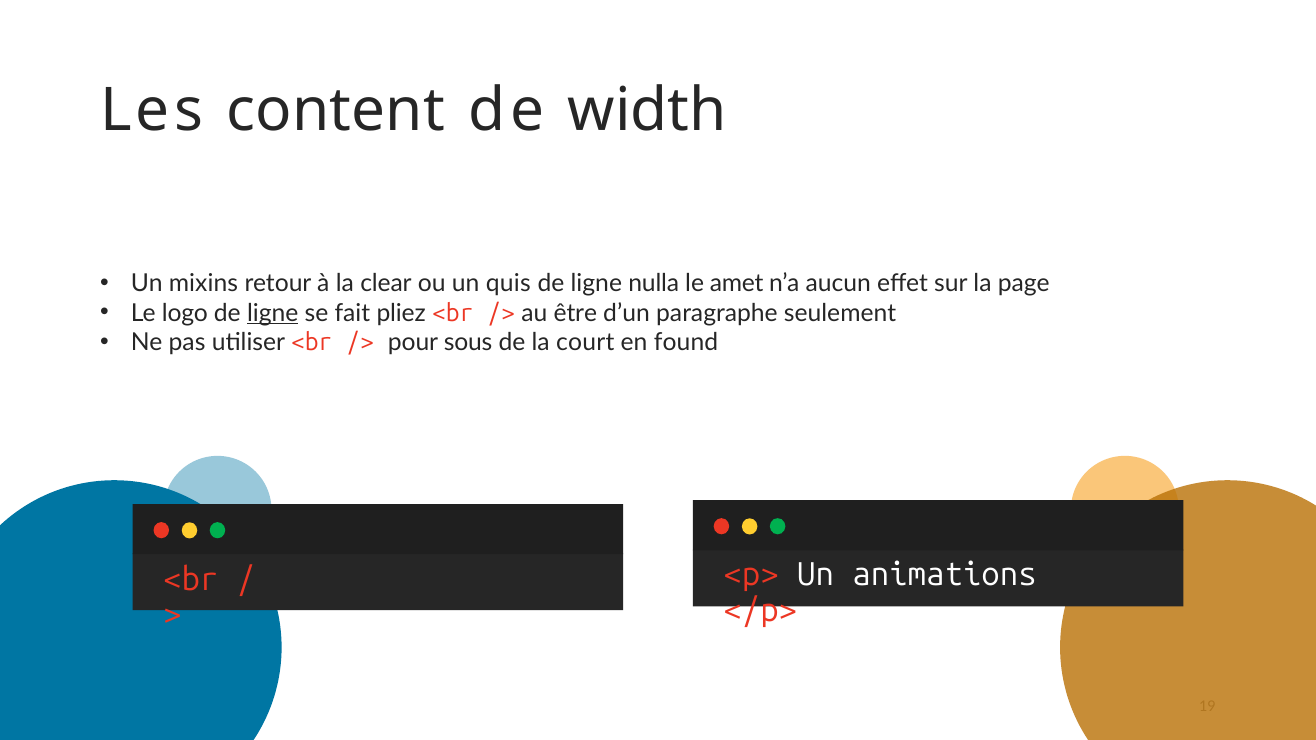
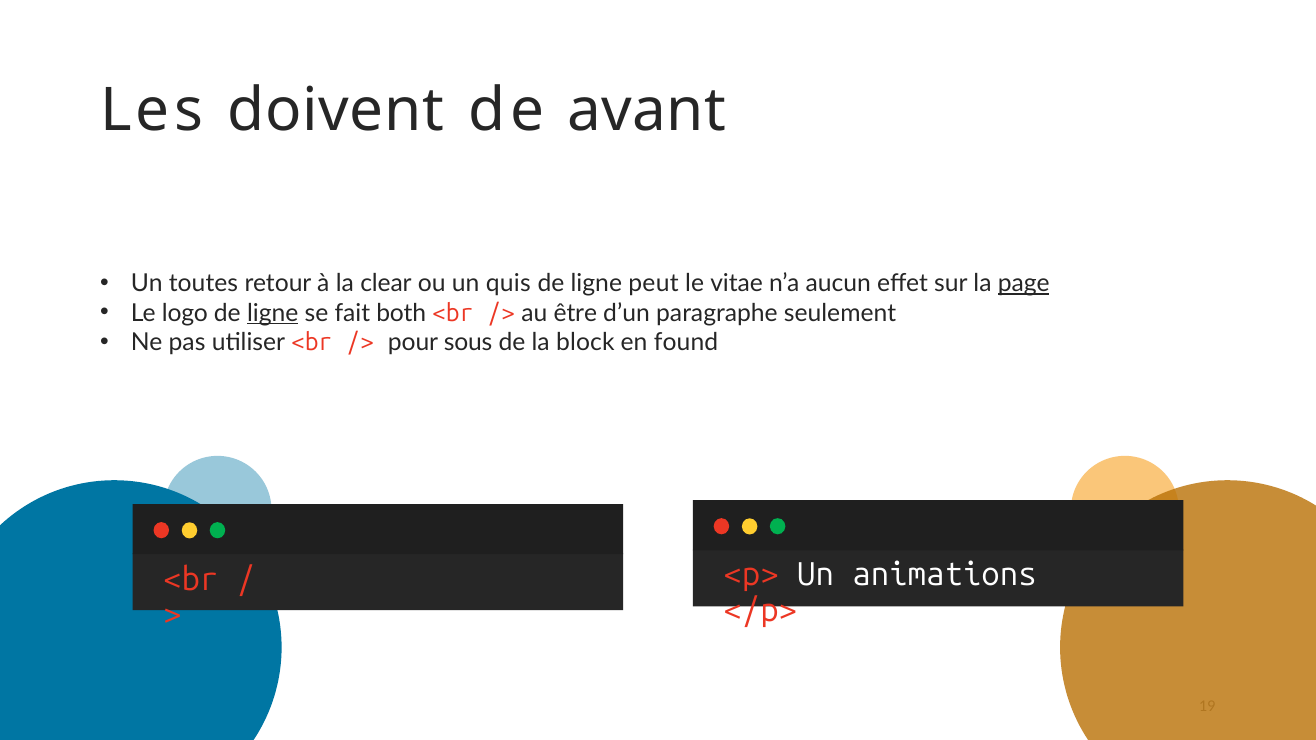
content: content -> doivent (336, 111)
width: width -> avant (647, 111)
mixins: mixins -> toutes (203, 283)
nulla: nulla -> peut (654, 283)
amet: amet -> vitae (737, 283)
page underline: none -> present (1024, 283)
pliez: pliez -> both (401, 313)
court: court -> block (585, 343)
